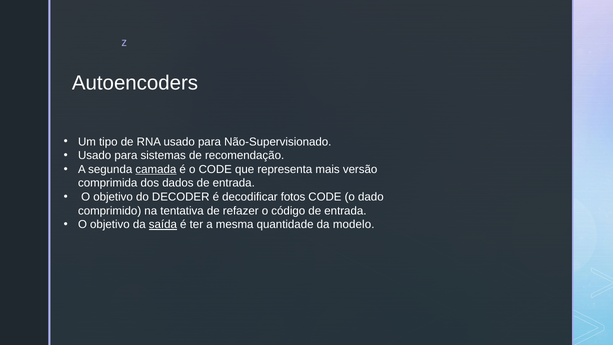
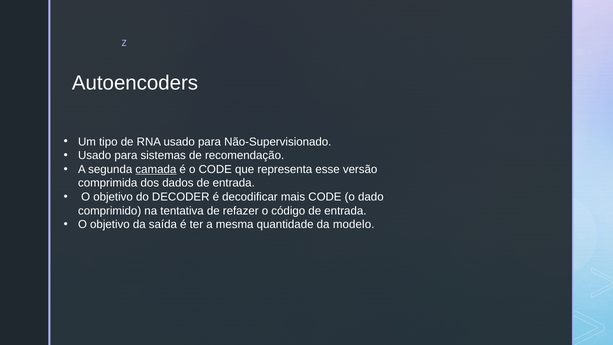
mais: mais -> esse (328, 169)
fotos: fotos -> mais (293, 197)
saída underline: present -> none (163, 224)
